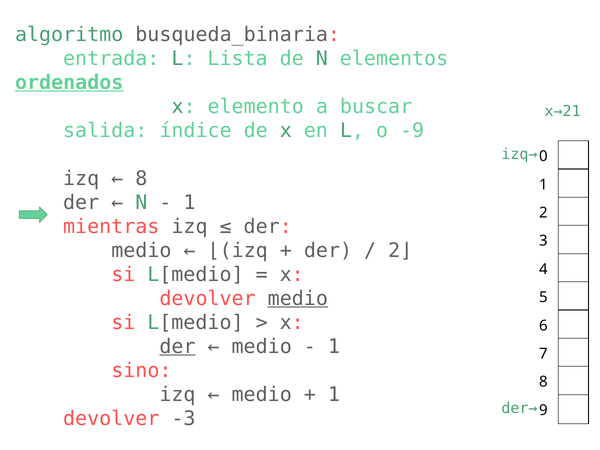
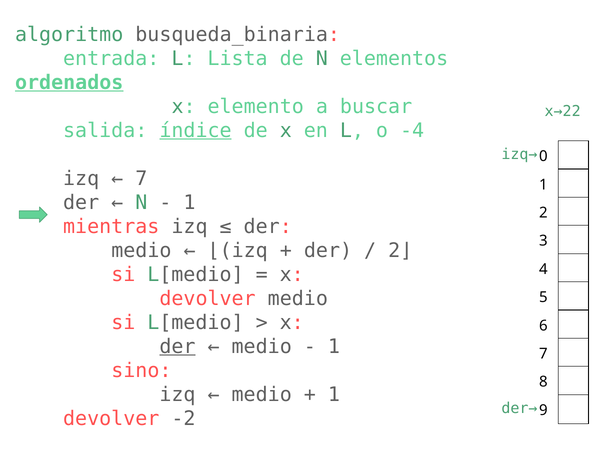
x→21: x→21 -> x→22 (563, 111)
índice underline: none -> present (196, 130)
-9: -9 -> -4 (412, 130)
8: 8 -> 7 (141, 178)
medio underline: present -> none (298, 298)
-3: -3 -> -2 (183, 418)
